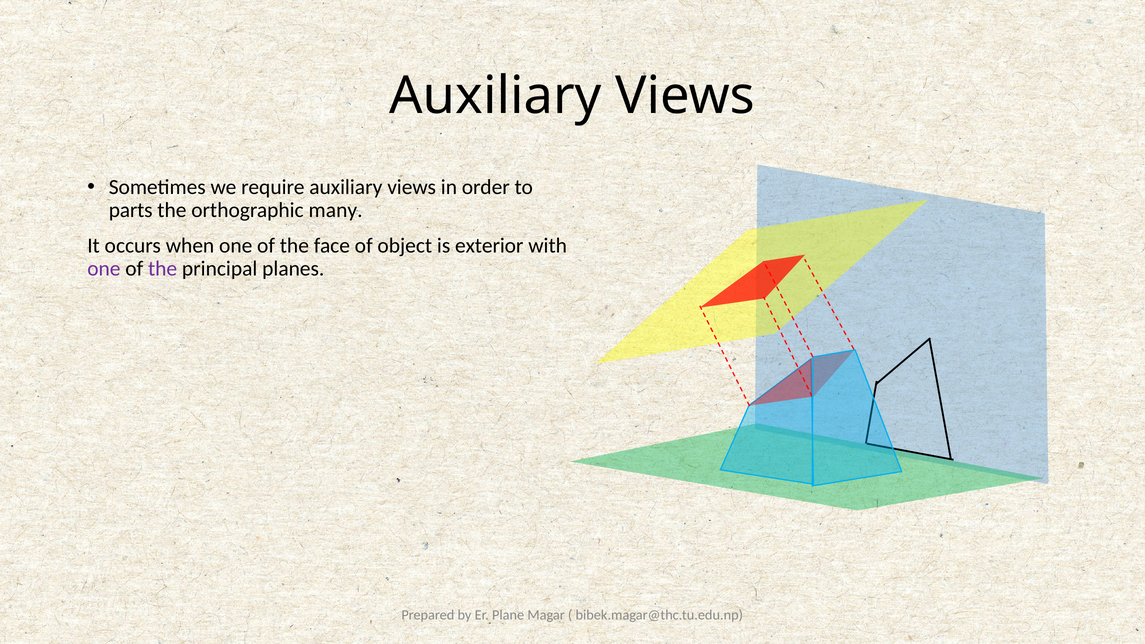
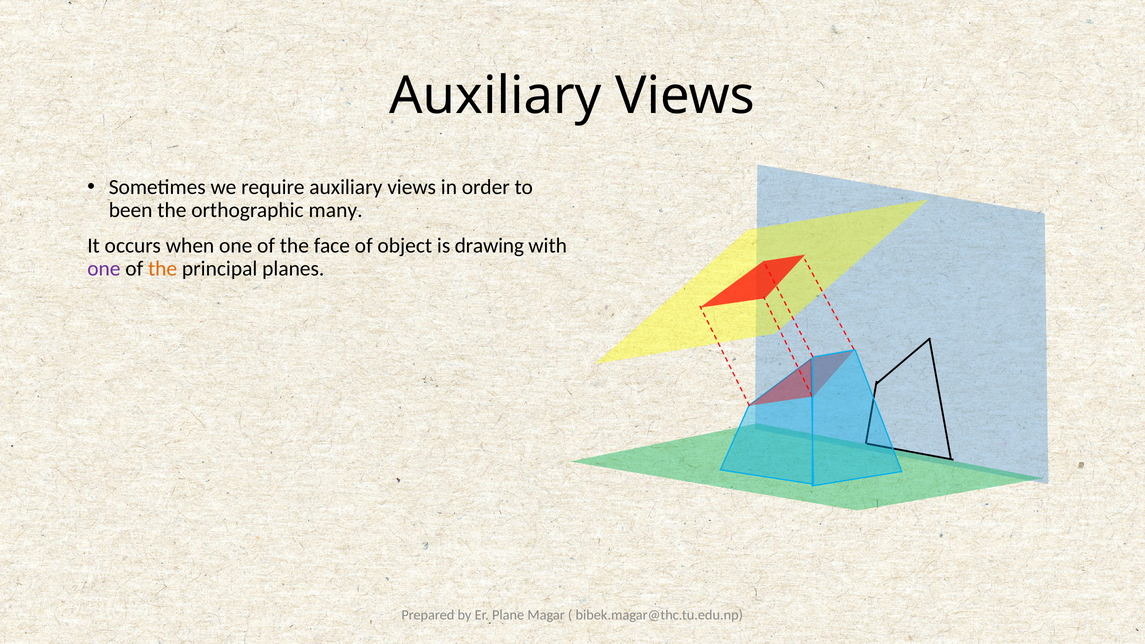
parts: parts -> been (131, 210)
exterior: exterior -> drawing (489, 246)
the colour: purple -> orange (163, 269)
